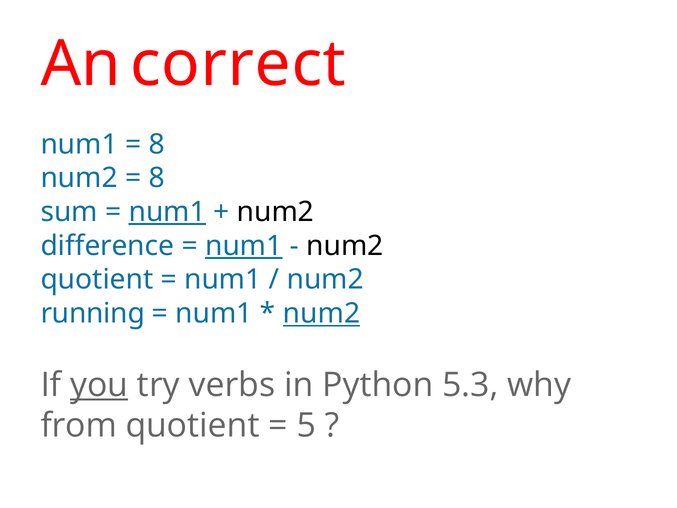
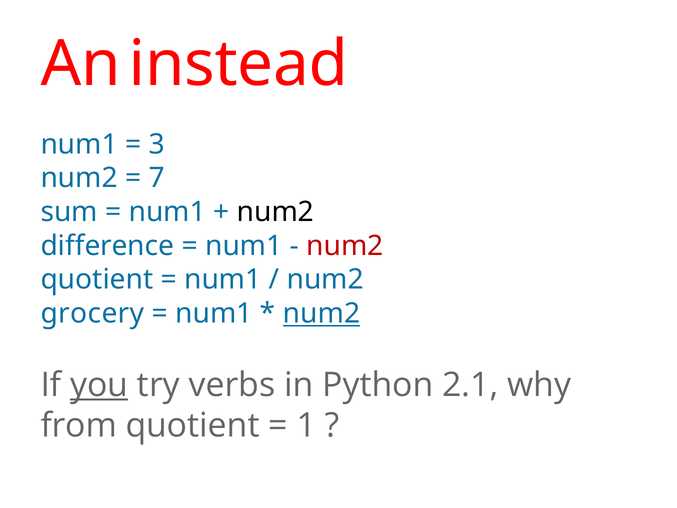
correct: correct -> instead (238, 64)
8: 8 -> 3 (157, 144)
8: 8 -> 7 (157, 178)
num1 underline: present -> none (167, 212)
num1 underline: present -> none (244, 246)
num2 colour: black -> red (345, 246)
running: running -> grocery (92, 313)
5.3: 5.3 -> 2.1 (470, 385)
5: 5 -> 1 (306, 425)
